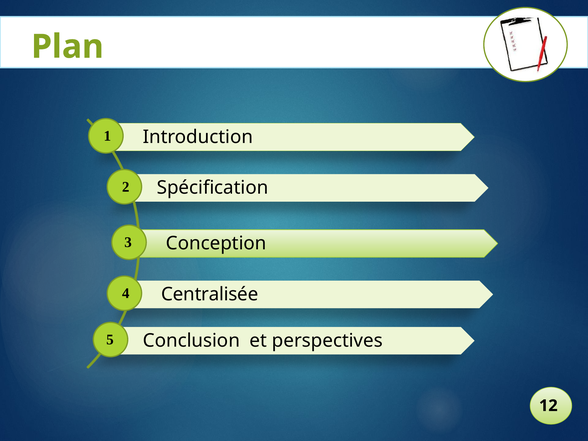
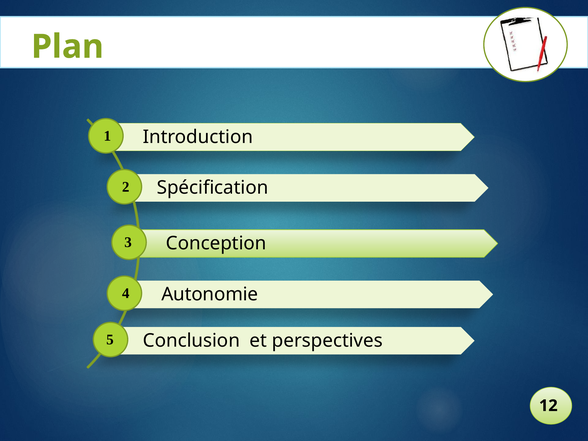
Centralisée: Centralisée -> Autonomie (210, 294)
